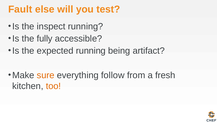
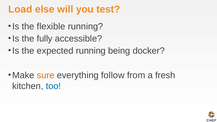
Fault: Fault -> Load (20, 9)
inspect: inspect -> flexible (51, 26)
artifact: artifact -> docker (149, 51)
too colour: orange -> blue (53, 86)
